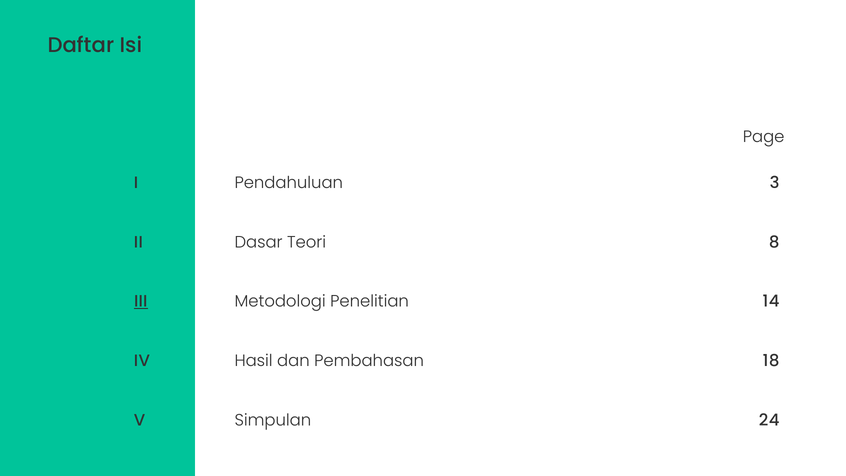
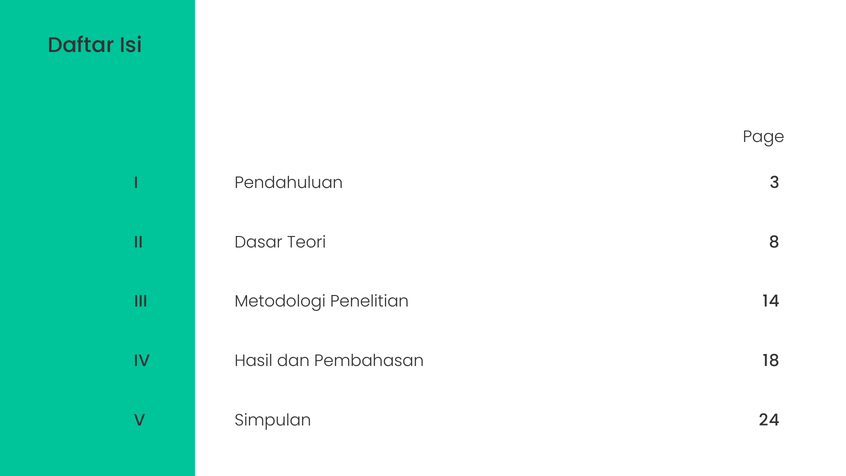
III underline: present -> none (141, 301)
